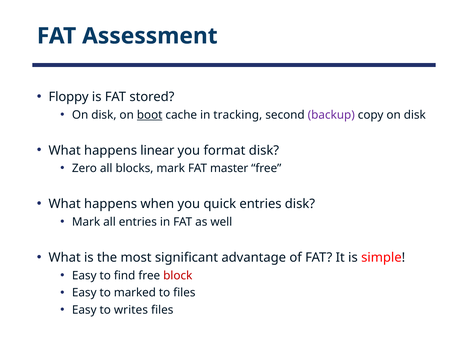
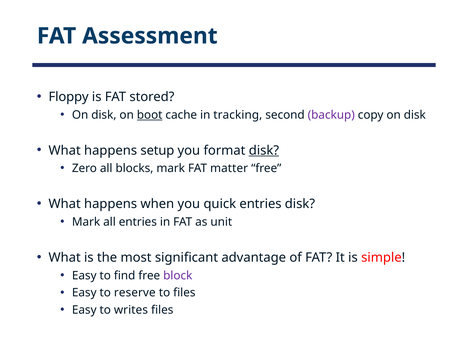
linear: linear -> setup (157, 150)
disk underline: none -> present (264, 150)
master: master -> matter (229, 168)
well: well -> unit (221, 222)
block colour: red -> purple (178, 276)
marked: marked -> reserve (135, 293)
